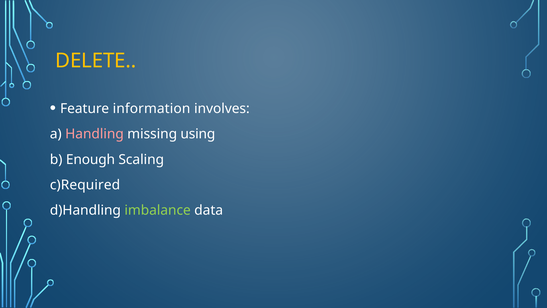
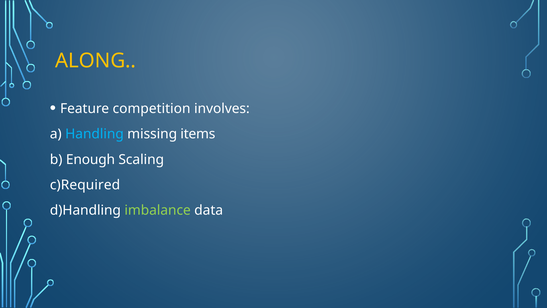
DELETE: DELETE -> ALONG (96, 61)
information: information -> competition (152, 109)
Handling colour: pink -> light blue (94, 134)
using: using -> items (198, 134)
